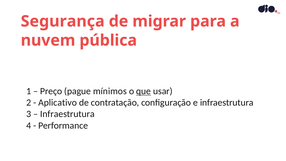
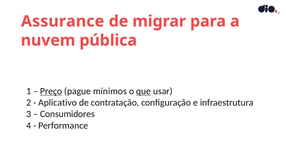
Segurança: Segurança -> Assurance (63, 21)
Preço underline: none -> present (51, 91)
Infraestrutura: Infraestrutura -> Consumidores (67, 114)
